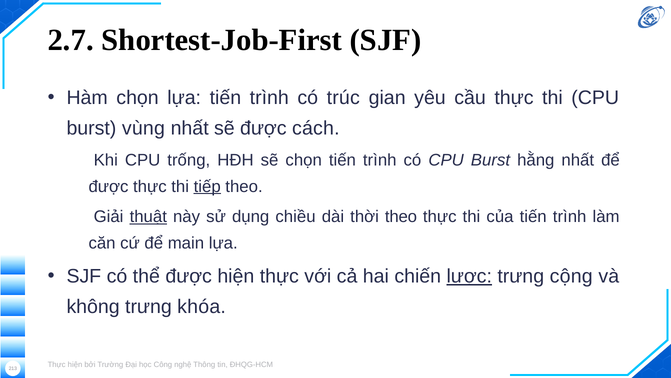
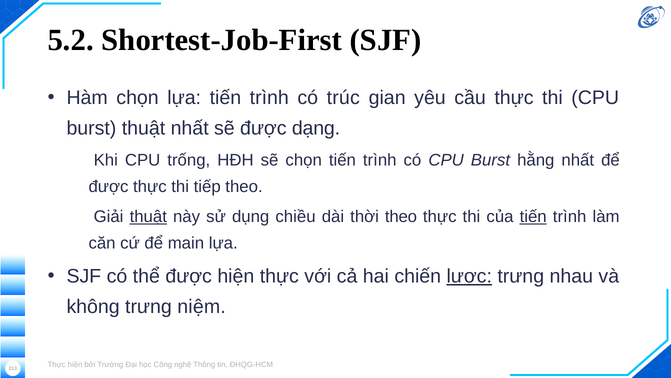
2.7: 2.7 -> 5.2 (71, 40)
burst vùng: vùng -> thuật (144, 128)
cách: cách -> dạng (316, 128)
tiếp underline: present -> none (207, 186)
tiến underline: none -> present (533, 217)
cộng: cộng -> nhau (571, 276)
khóa: khóa -> niệm (202, 307)
